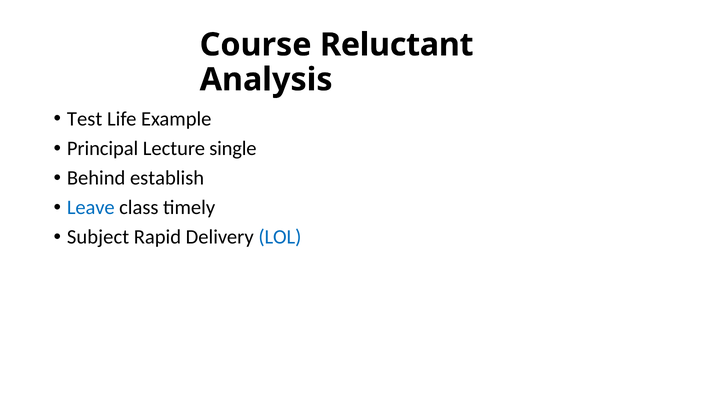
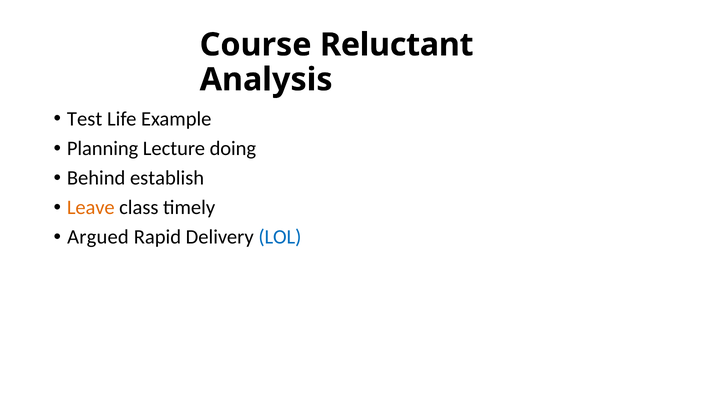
Principal: Principal -> Planning (103, 149)
single: single -> doing (233, 149)
Leave colour: blue -> orange (91, 208)
Subject: Subject -> Argued (98, 237)
